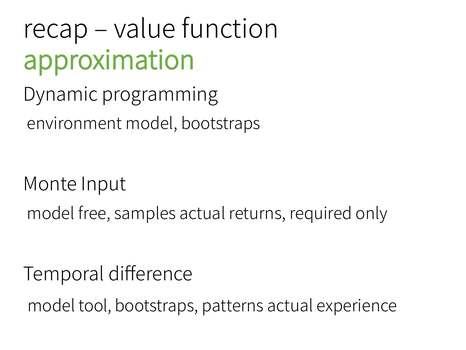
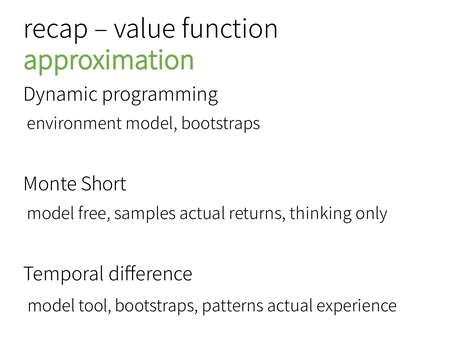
Input: Input -> Short (104, 184)
required: required -> thinking (321, 213)
